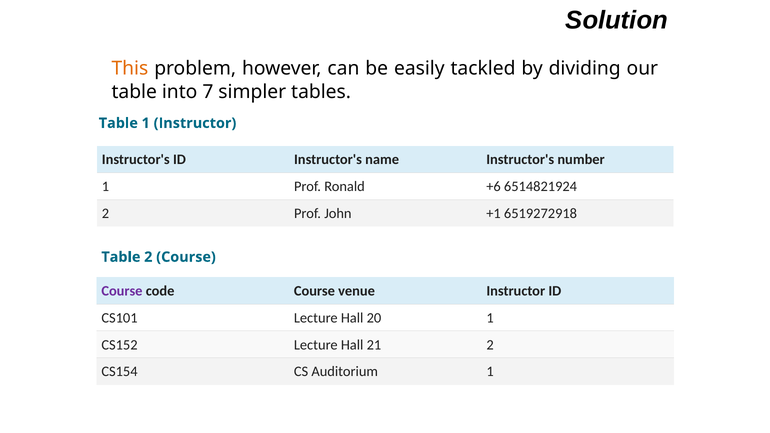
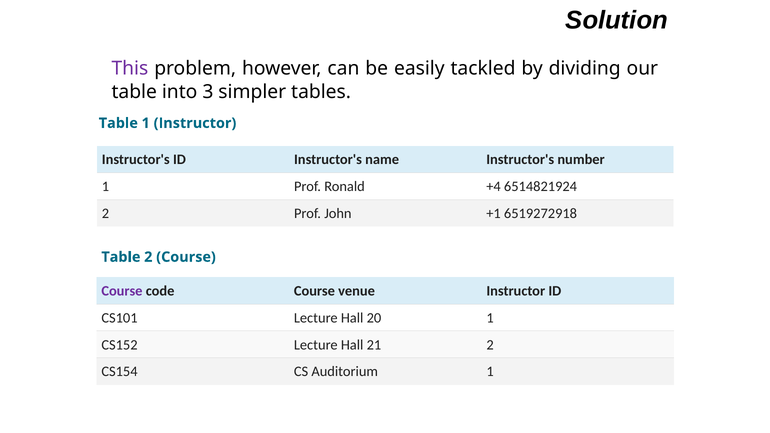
This colour: orange -> purple (130, 69)
7: 7 -> 3 (208, 92)
+6: +6 -> +4 (494, 187)
